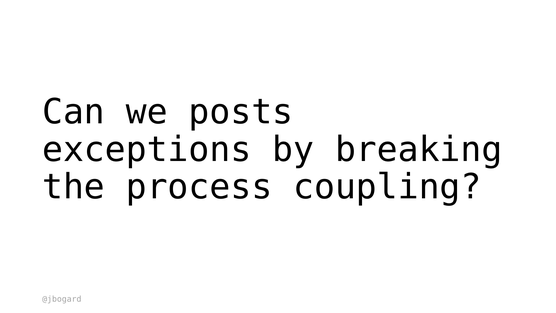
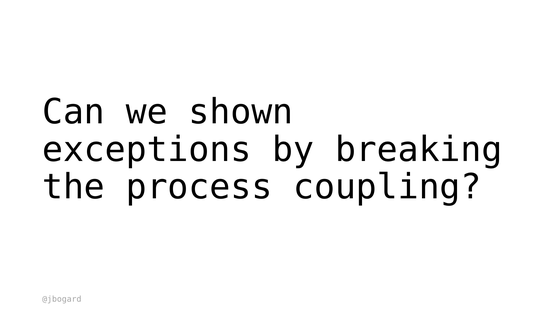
posts: posts -> shown (241, 112)
